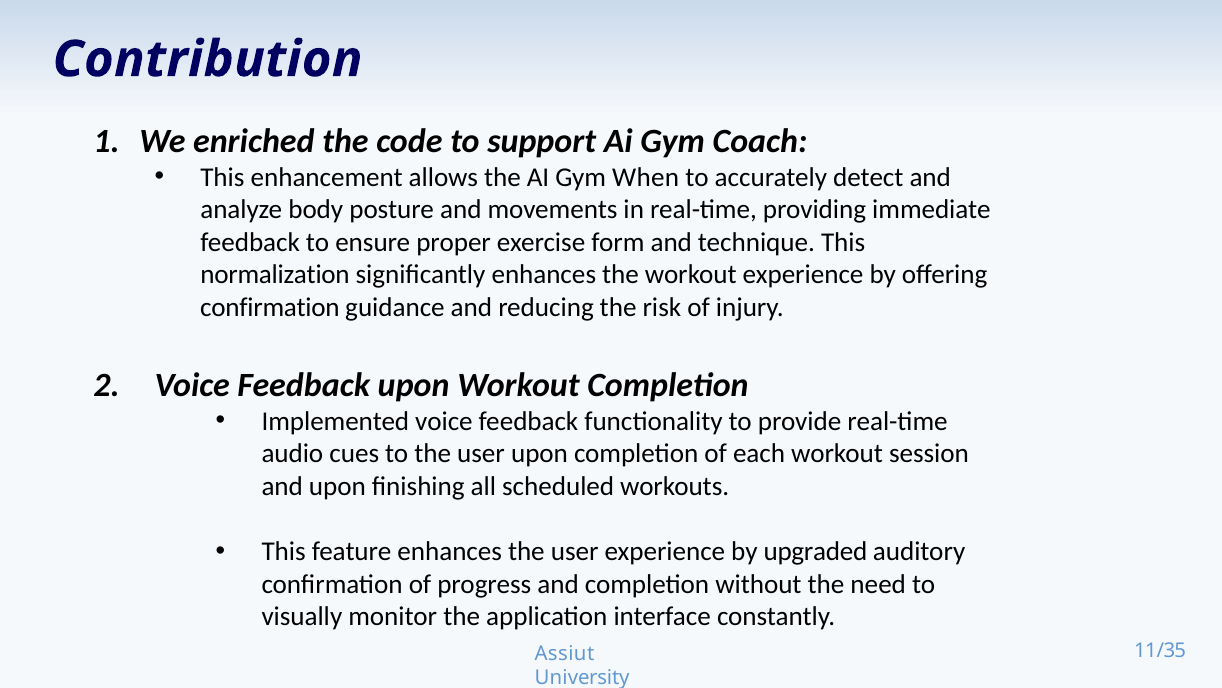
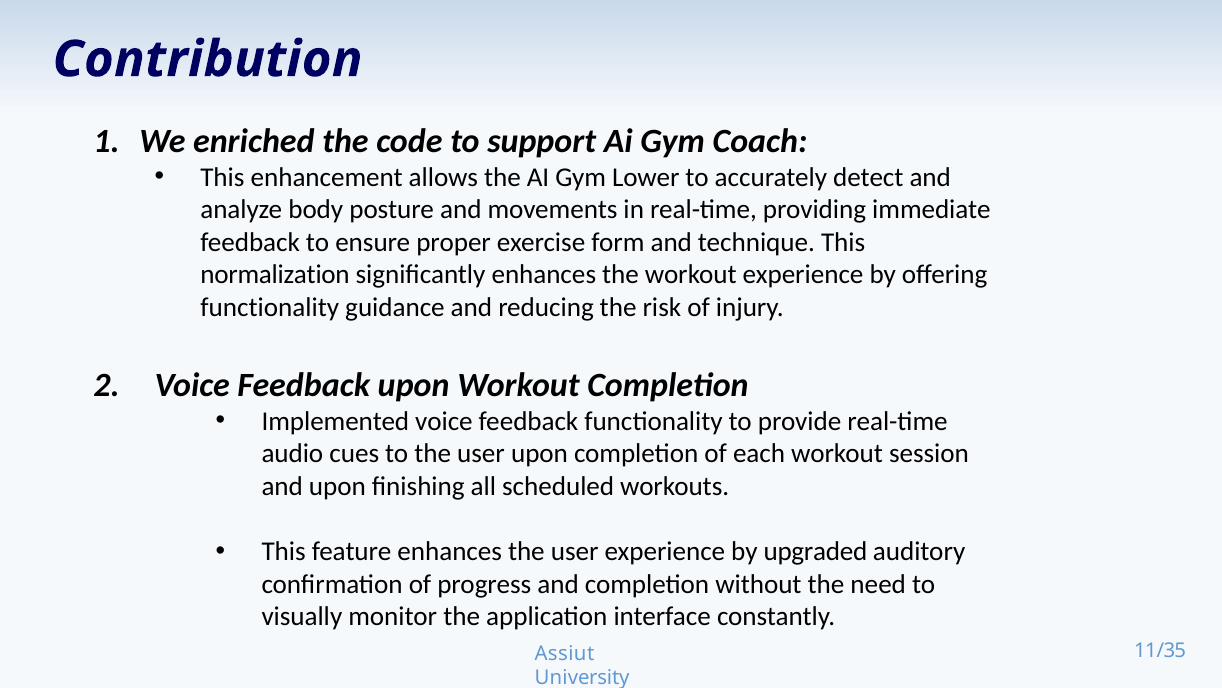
When: When -> Lower (646, 177)
confirmation: confirmation -> functionality (270, 308)
